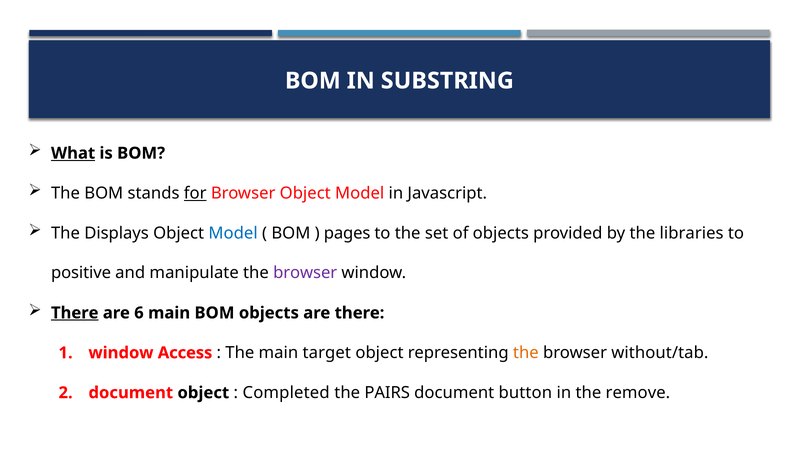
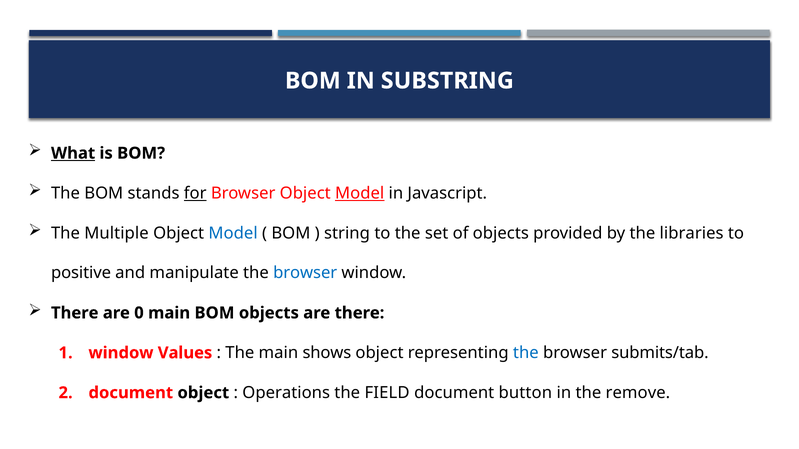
Model underline: none -> present (360, 193)
Displays: Displays -> Multiple (116, 233)
pages: pages -> string (347, 233)
browser colour: purple -> blue (305, 273)
There underline: present -> none (75, 313)
6: 6 -> 0 (139, 313)
Access: Access -> Values (185, 353)
target: target -> shows (327, 353)
the colour: orange -> blue (526, 353)
without/tab: without/tab -> submits/tab (660, 353)
Completed: Completed -> Operations (286, 393)
PAIRS: PAIRS -> FIELD (387, 393)
